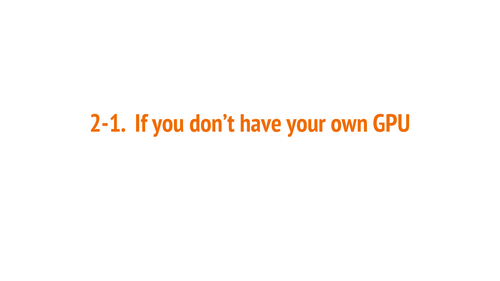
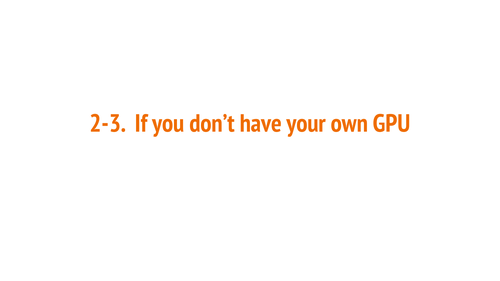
2-1: 2-1 -> 2-3 (108, 124)
